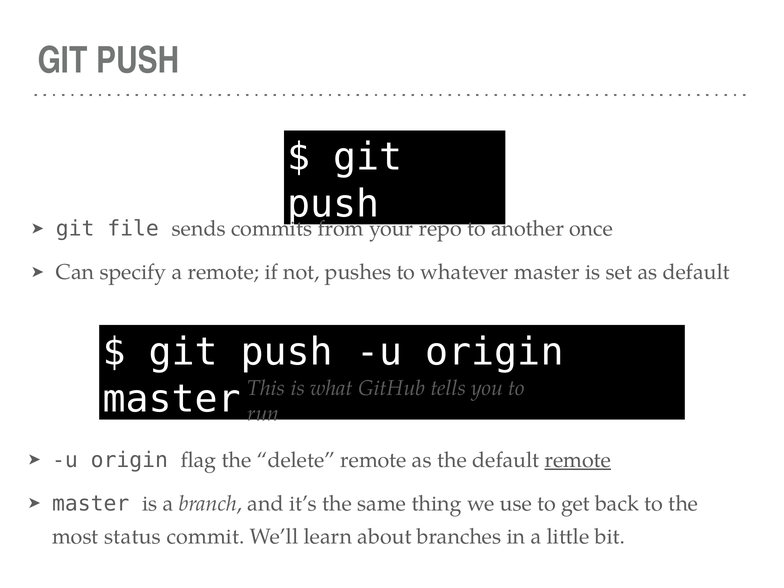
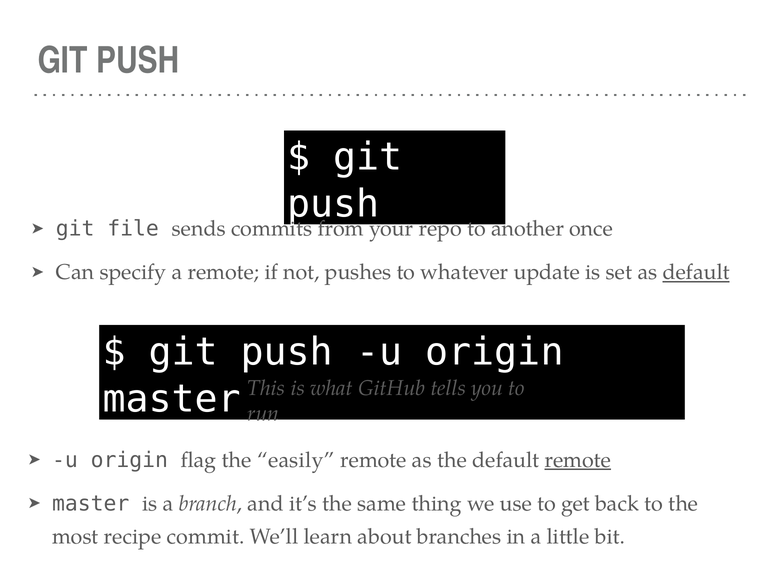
whatever master: master -> update (547, 272)
default underline: none -> present (696, 272)
delete: delete -> easily (296, 460)
status: status -> recipe (133, 537)
